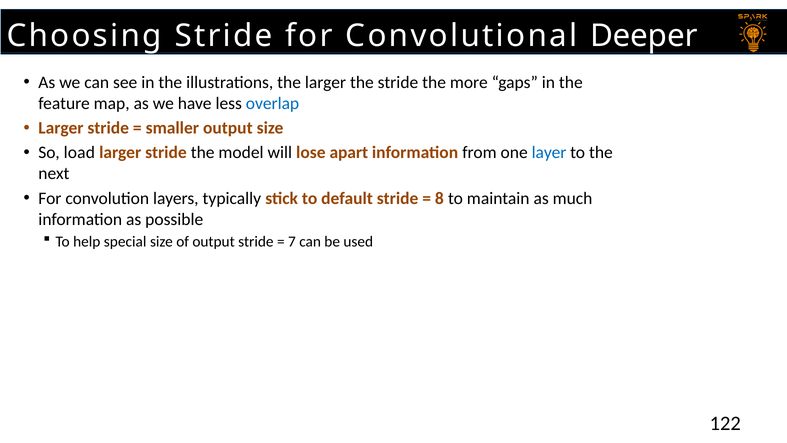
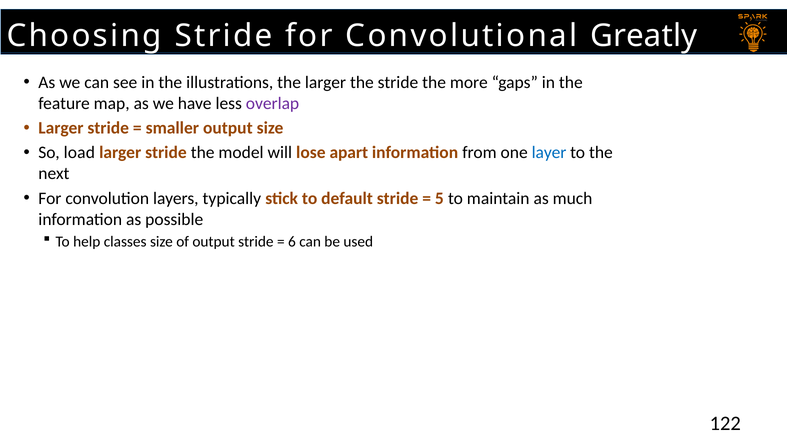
Deeper: Deeper -> Greatly (644, 36)
overlap colour: blue -> purple (273, 104)
8: 8 -> 5 (439, 198)
special: special -> classes (125, 242)
7: 7 -> 6 (292, 242)
